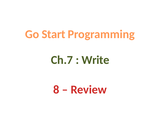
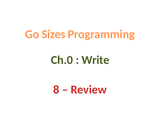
Start: Start -> Sizes (53, 34)
Ch.7: Ch.7 -> Ch.0 (62, 60)
